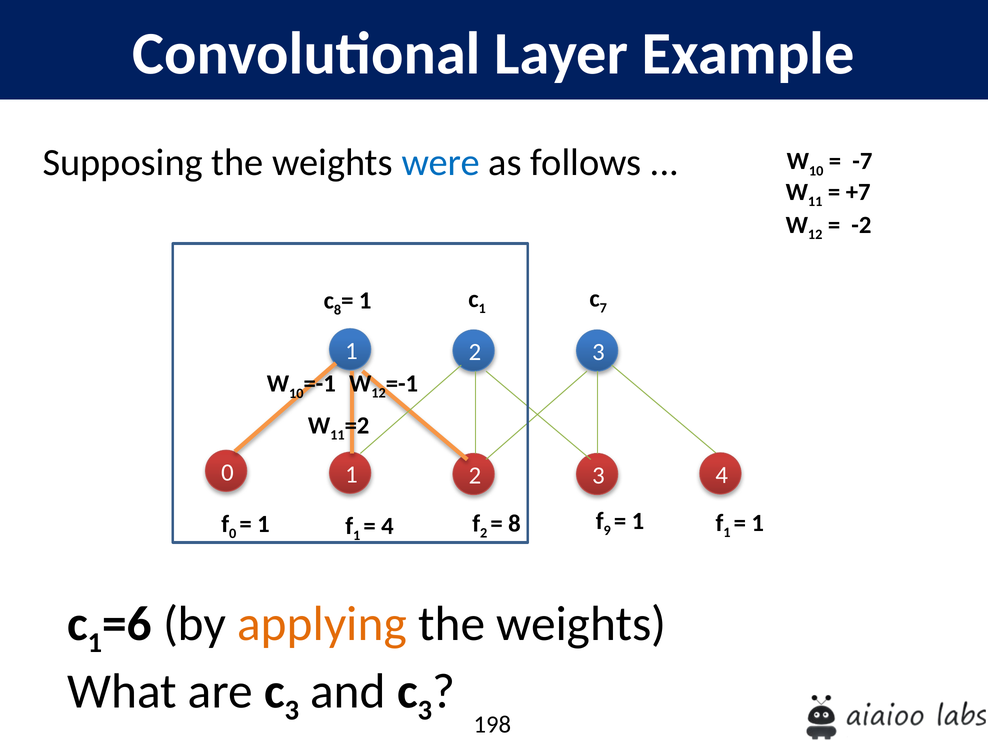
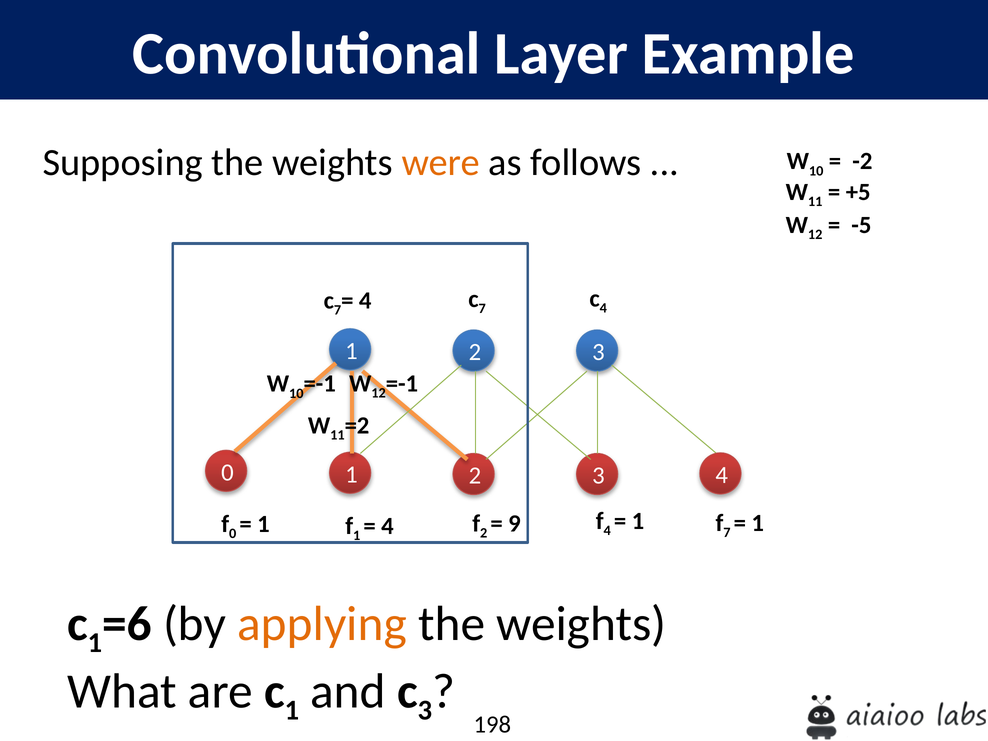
were colour: blue -> orange (441, 162)
-7: -7 -> -2 (862, 161)
+7: +7 -> +5 (858, 192)
-2: -2 -> -5 (861, 225)
8: 8 -> 7 (338, 310)
1: 1 -> 4 (365, 301)
1: 1 -> 7 (482, 308)
7: 7 -> 4 (603, 308)
1: 1 -> 7 (727, 533)
8: 8 -> 9 (514, 524)
9: 9 -> 4 (607, 531)
3: 3 -> 1 (292, 710)
